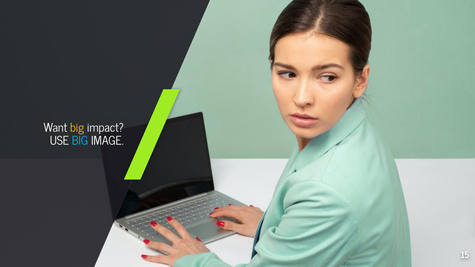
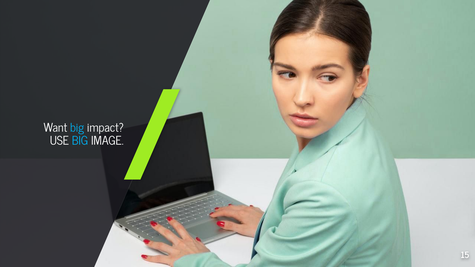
big colour: yellow -> light blue (77, 128)
